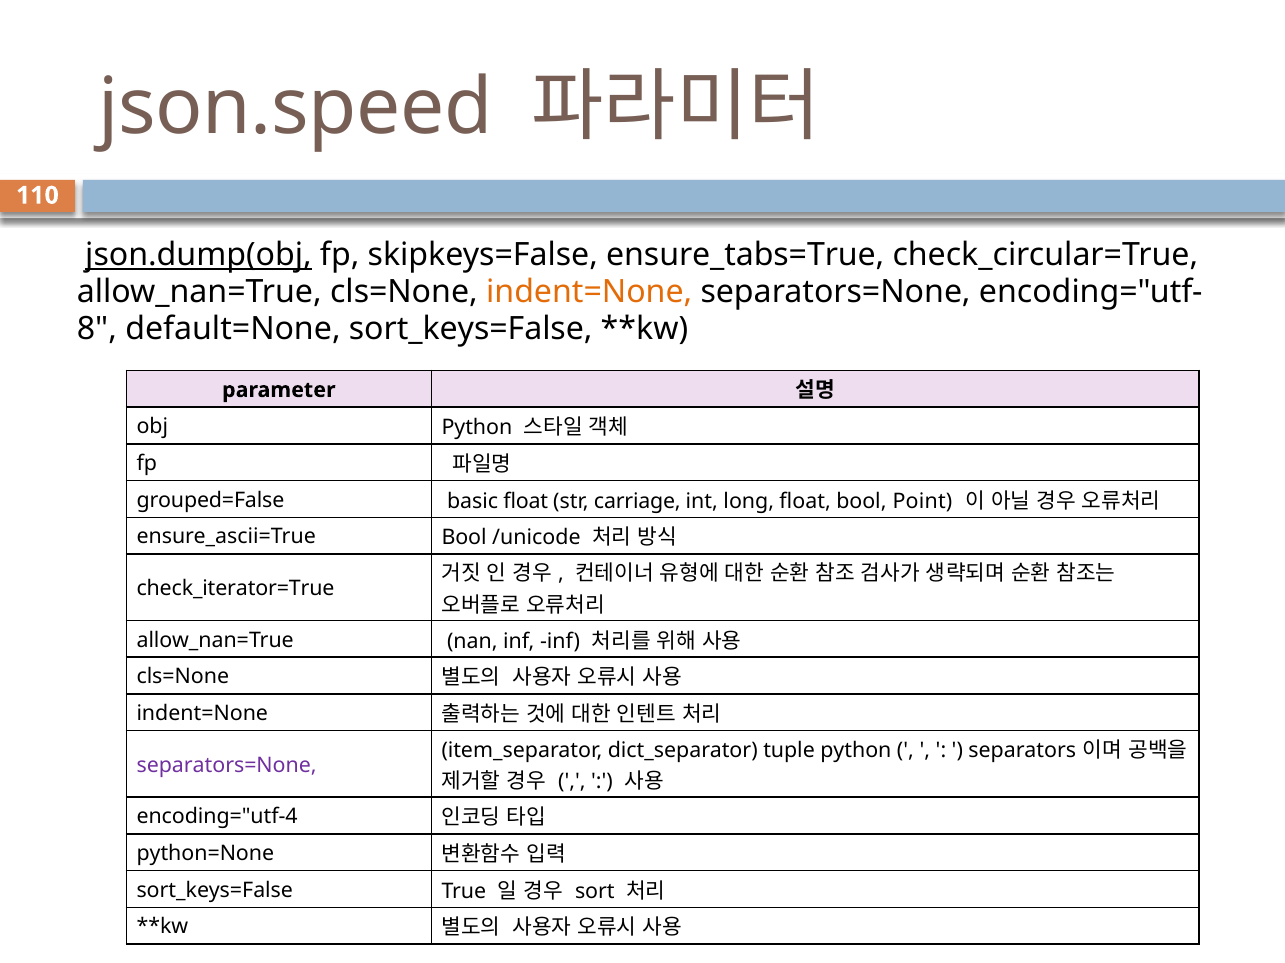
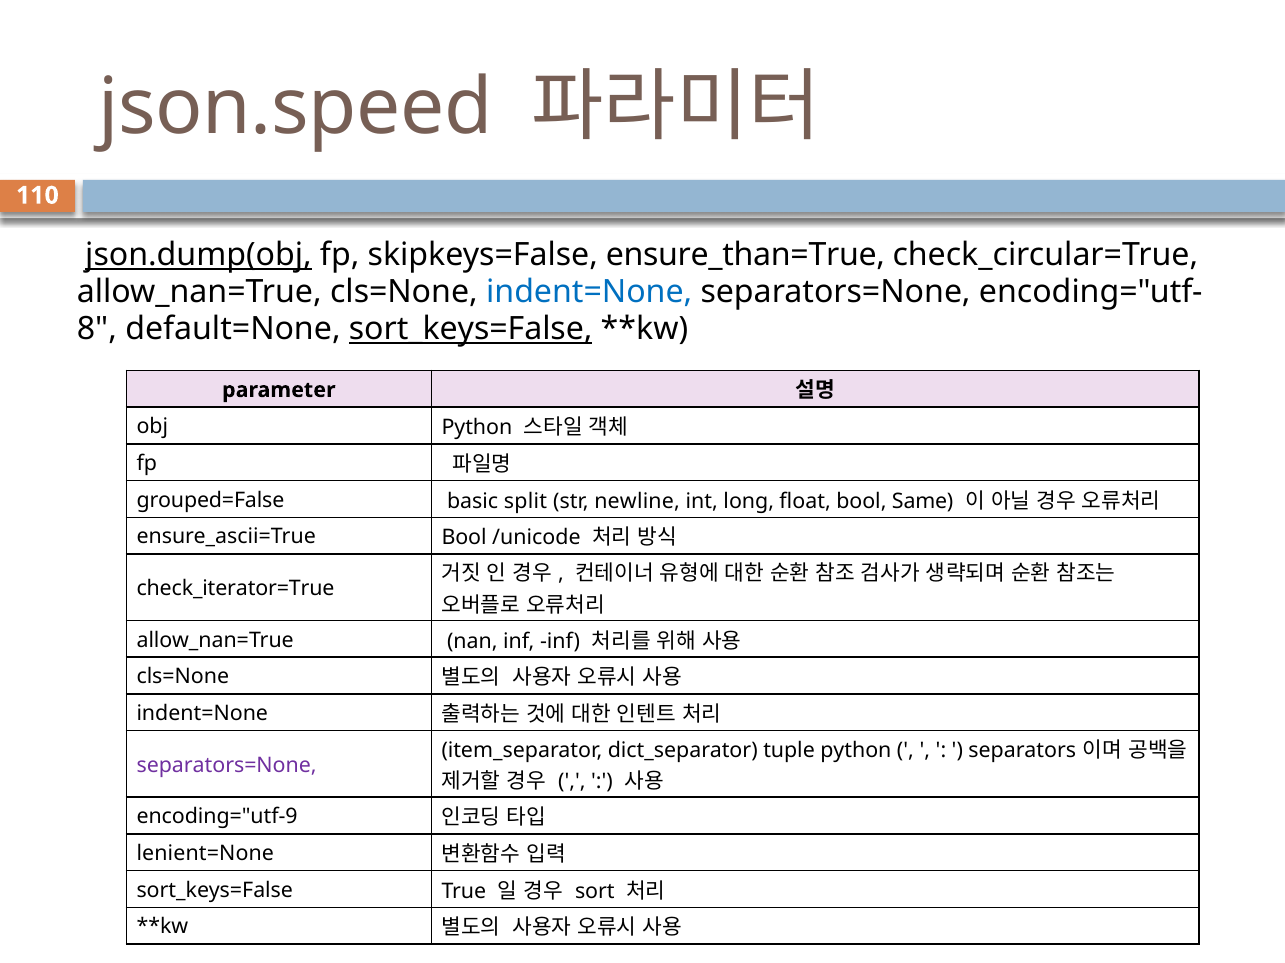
ensure_tabs=True: ensure_tabs=True -> ensure_than=True (745, 255)
indent=None colour: orange -> blue (589, 292)
sort_keys=False underline: none -> present (471, 329)
basic float: float -> split (526, 502)
carriage: carriage -> newline (637, 502)
Point: Point -> Same (923, 502)
encoding="utf-4: encoding="utf-4 -> encoding="utf-9 (217, 817)
python=None: python=None -> lenient=None (205, 854)
